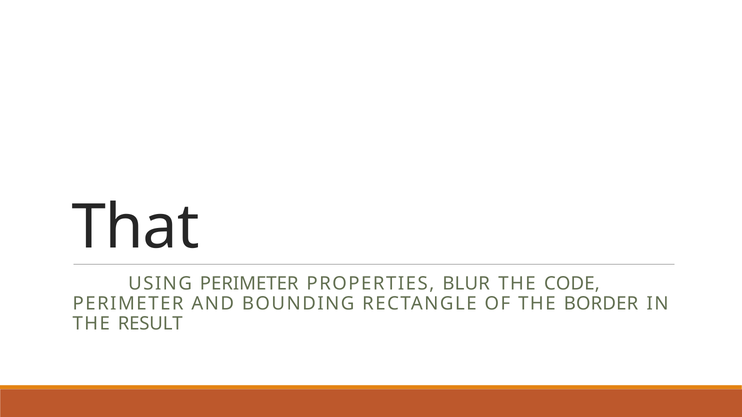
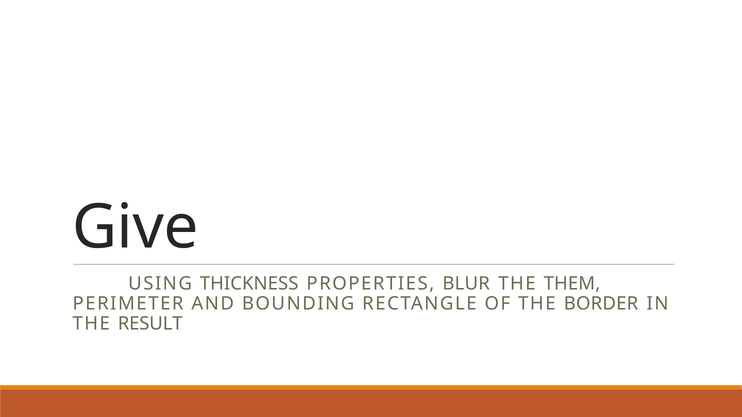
That: That -> Give (135, 227)
USING PERIMETER: PERIMETER -> THICKNESS (249, 284)
CODE: CODE -> THEM (572, 284)
